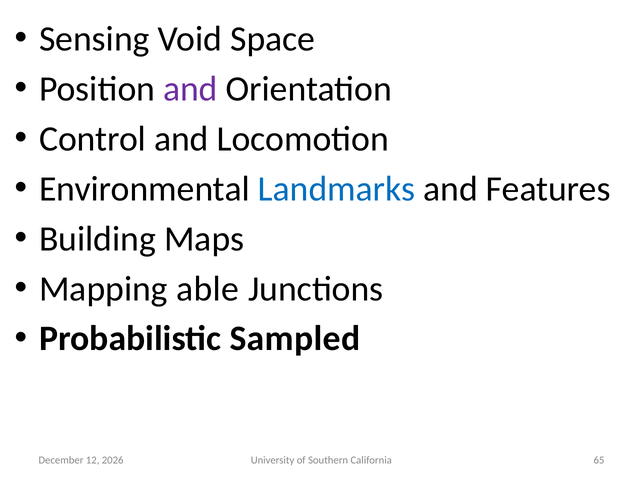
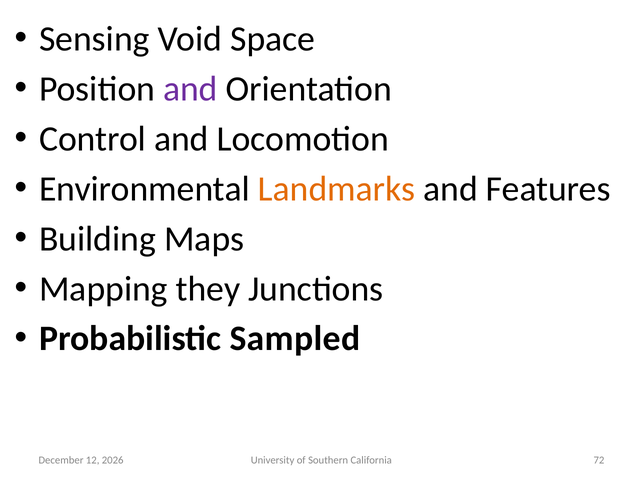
Landmarks colour: blue -> orange (337, 189)
able: able -> they (208, 289)
65: 65 -> 72 (599, 460)
